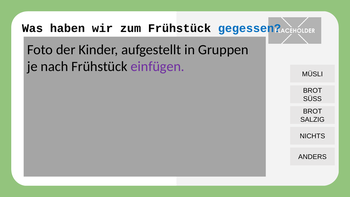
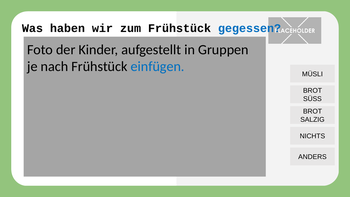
einfügen colour: purple -> blue (158, 66)
